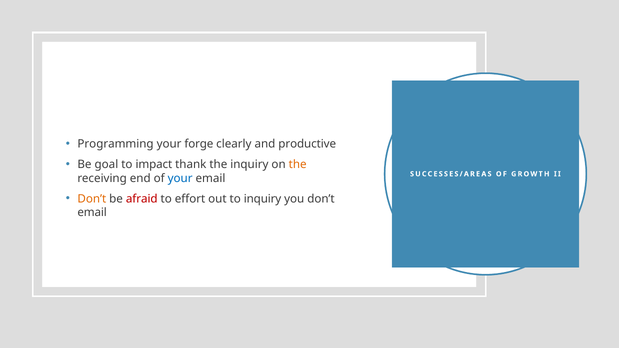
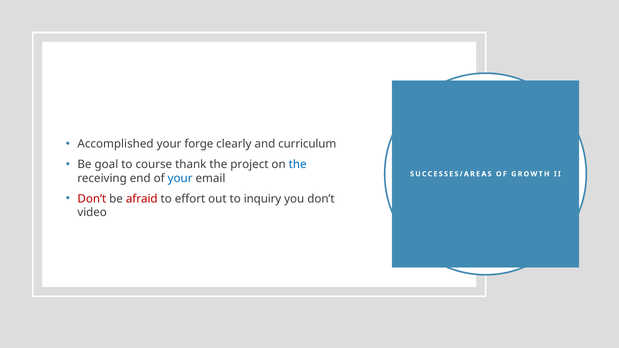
Programming: Programming -> Accomplished (116, 144)
productive: productive -> curriculum (307, 144)
impact: impact -> course (154, 164)
the inquiry: inquiry -> project (249, 164)
the colour: orange -> blue (298, 164)
Don’t colour: orange -> red (92, 199)
email: email -> video (92, 213)
